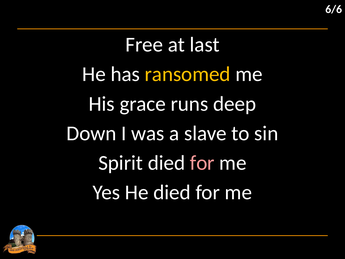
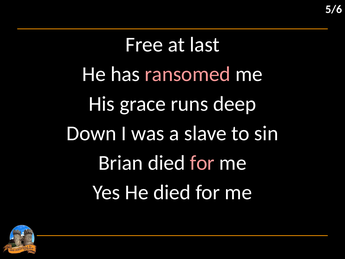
6/6: 6/6 -> 5/6 (334, 9)
ransomed colour: yellow -> pink (188, 74)
Spirit: Spirit -> Brian (121, 163)
